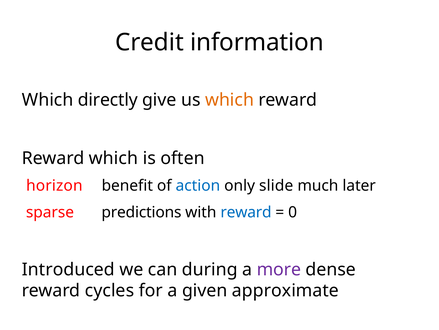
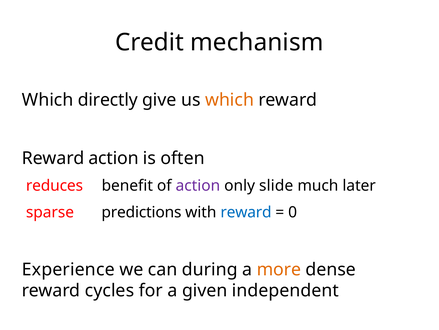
information: information -> mechanism (257, 42)
Reward which: which -> action (114, 158)
horizon: horizon -> reduces (54, 185)
action colour: blue -> purple (198, 185)
Introduced: Introduced -> Experience (68, 269)
more colour: purple -> orange (279, 269)
approximate: approximate -> independent (285, 290)
